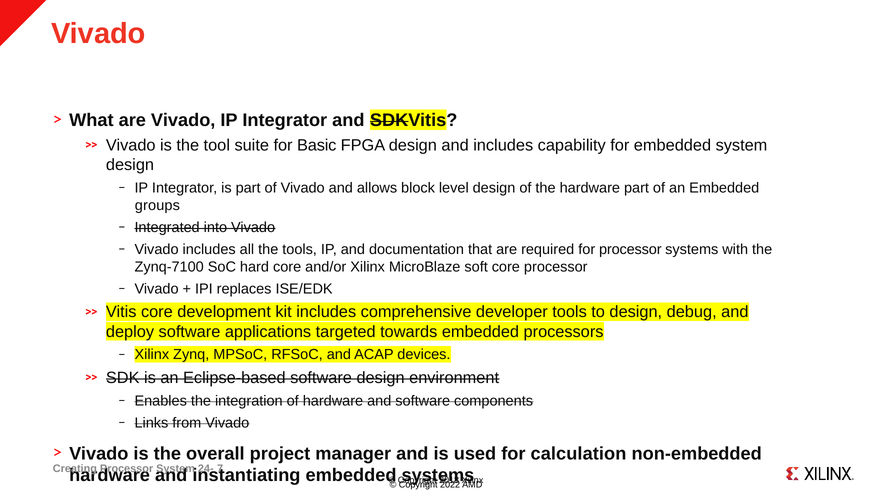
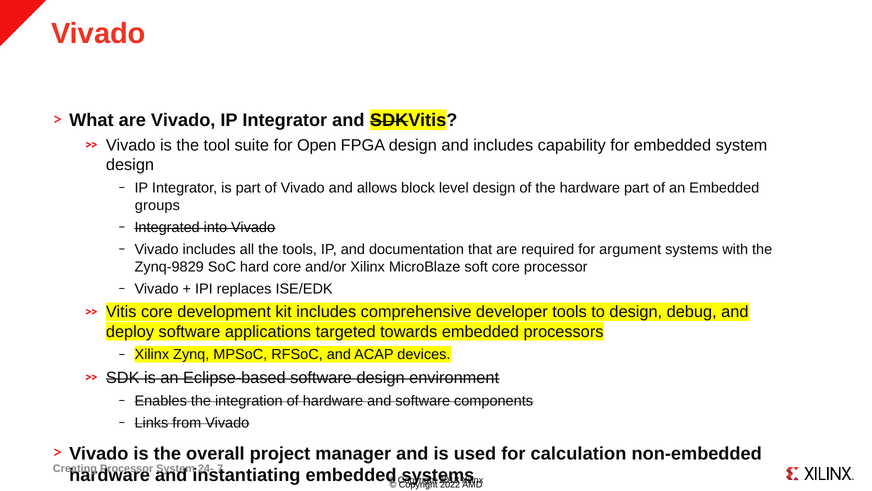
Basic: Basic -> Open (317, 145)
for processor: processor -> argument (630, 249)
Zynq-7100: Zynq-7100 -> Zynq-9829 (169, 267)
